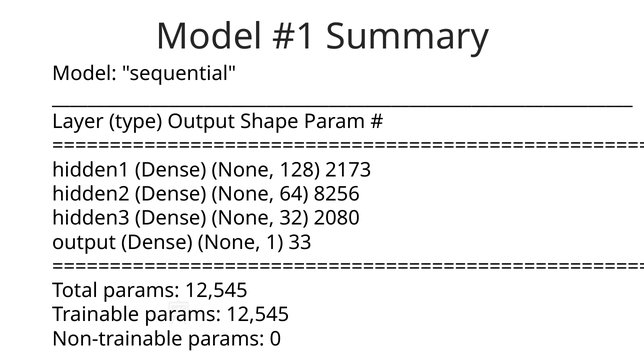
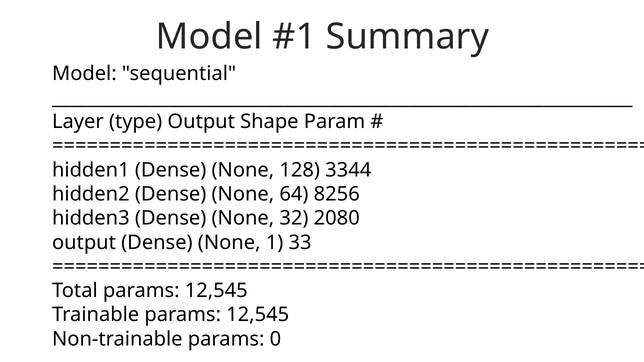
2173: 2173 -> 3344 (348, 170)
